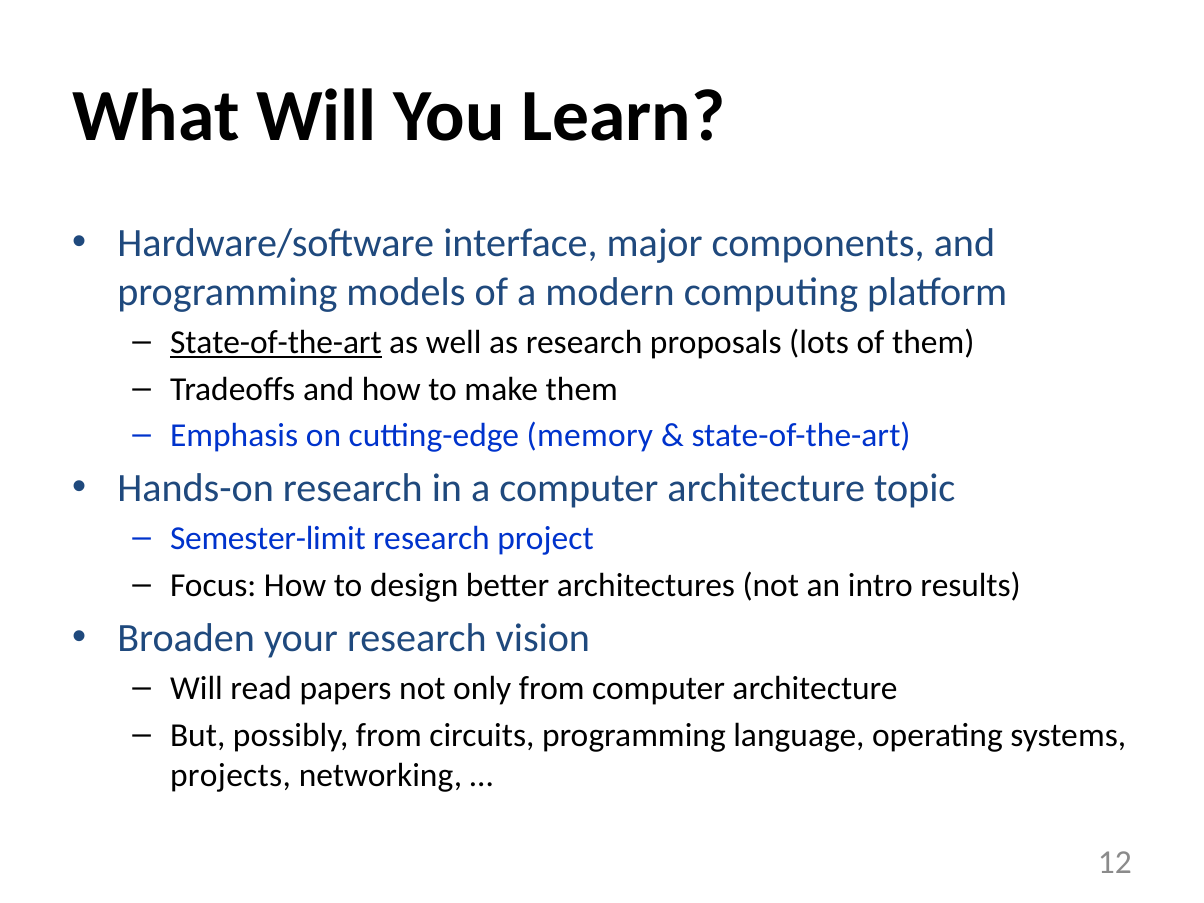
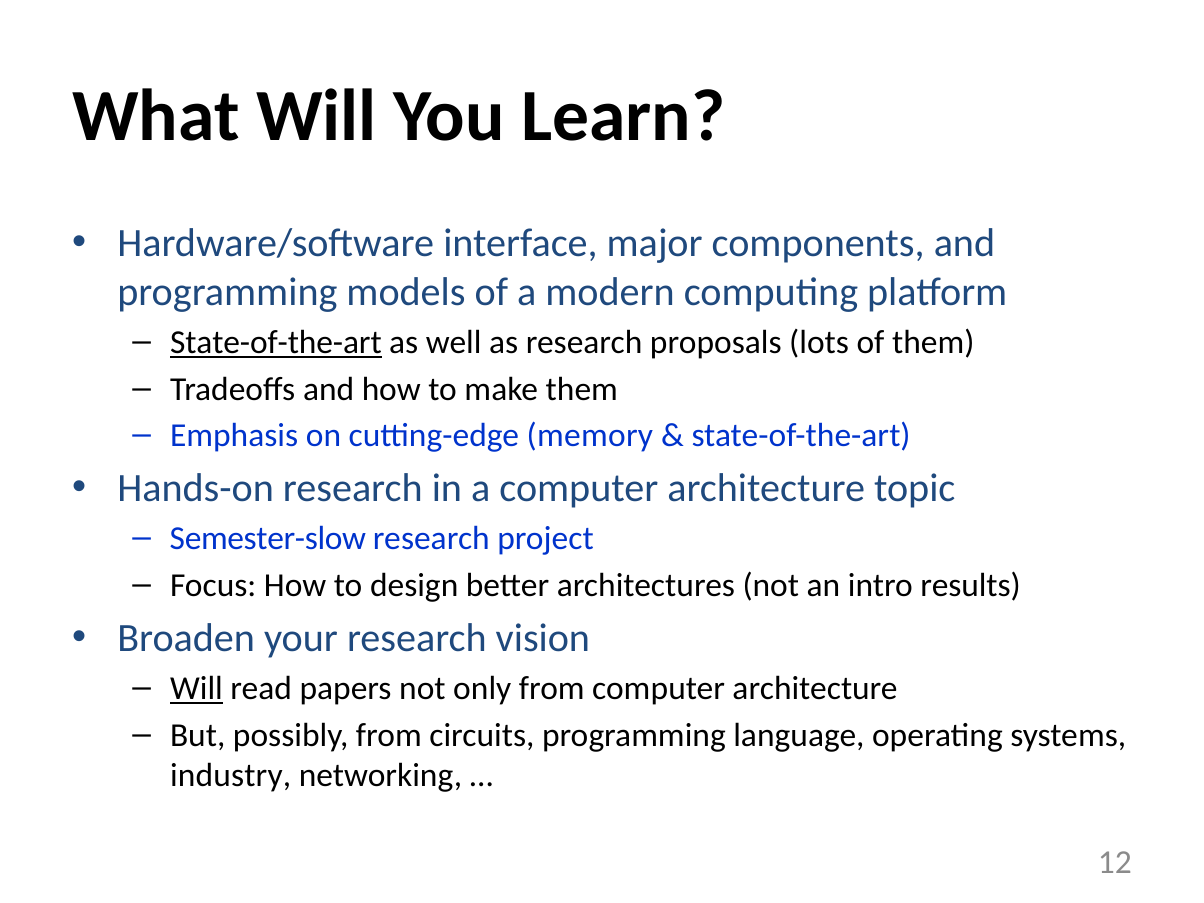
Semester-limit: Semester-limit -> Semester-slow (268, 539)
Will underline: none -> present (196, 689)
projects: projects -> industry (231, 776)
